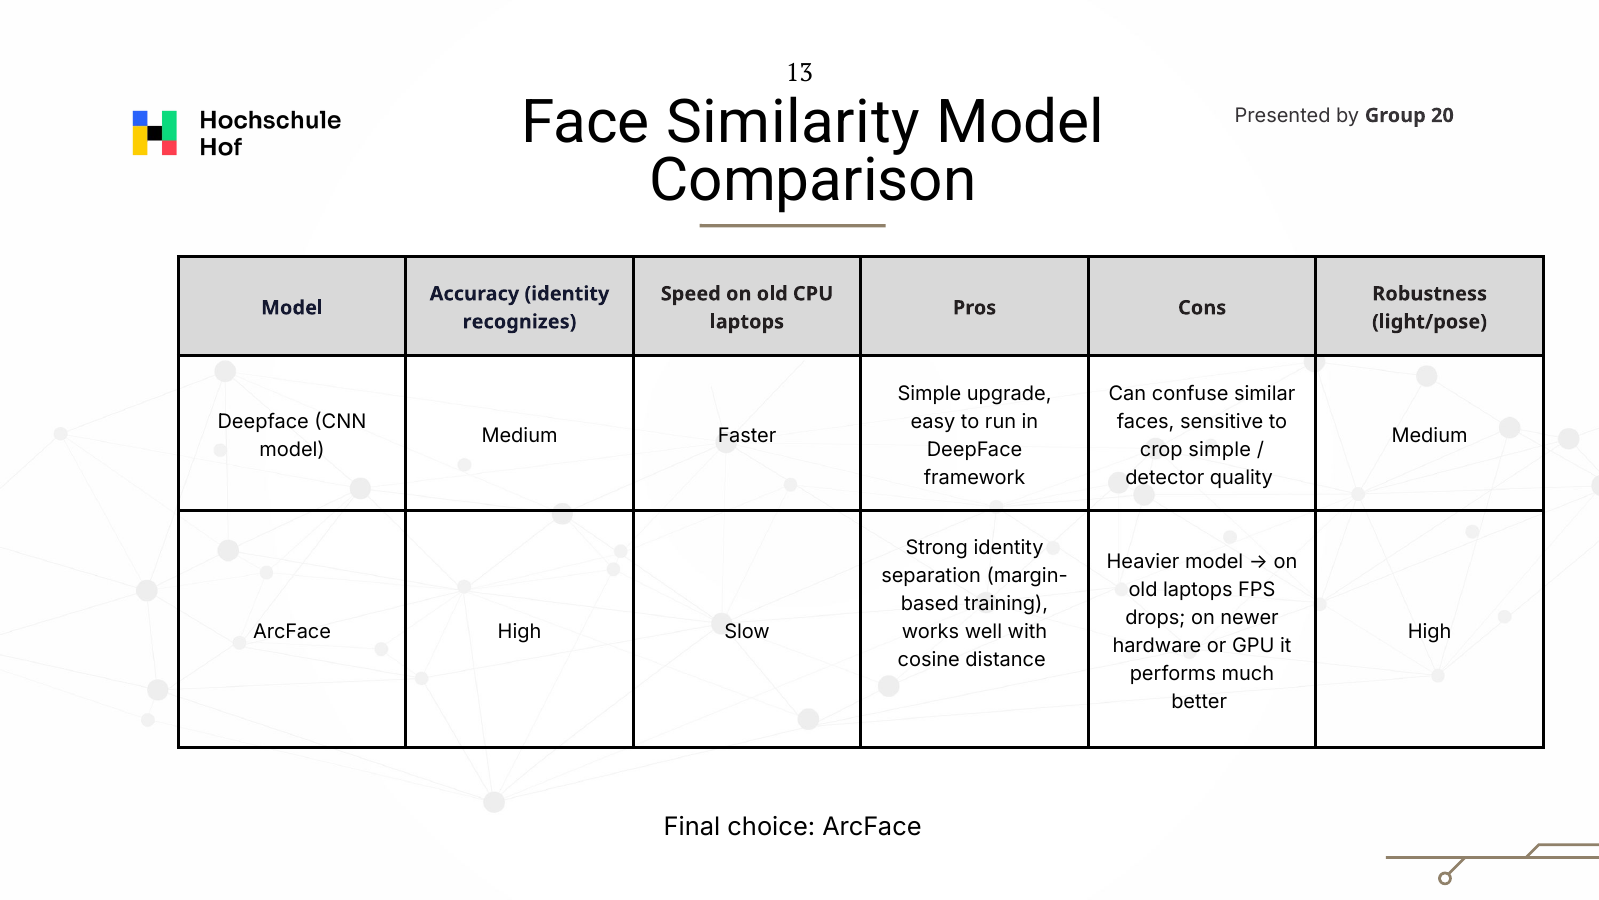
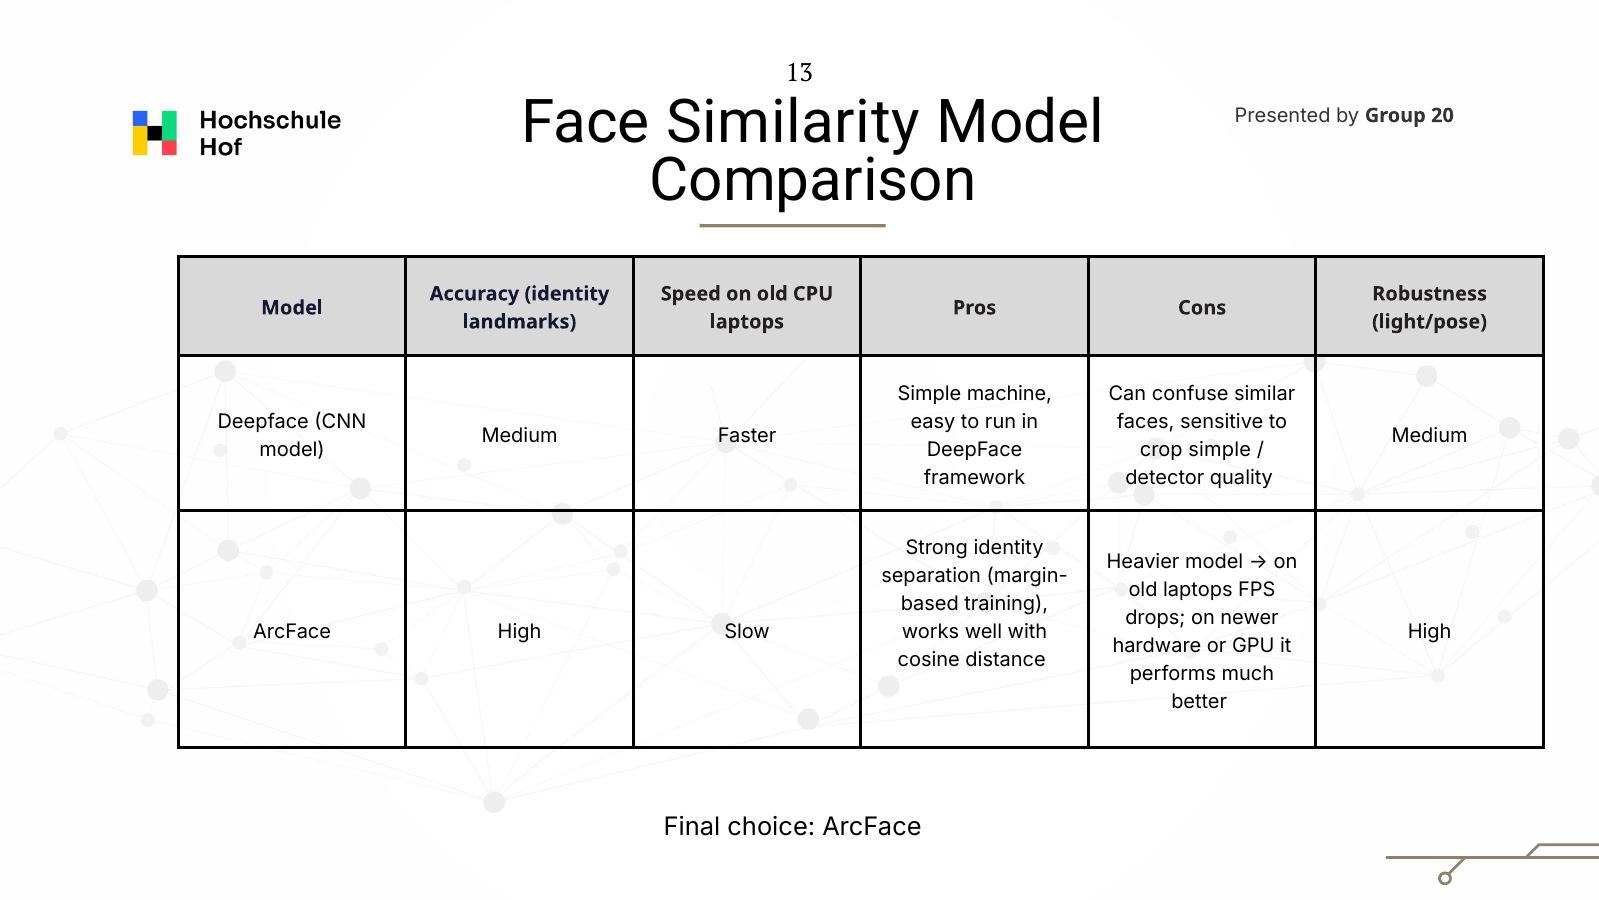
recognizes: recognizes -> landmarks (519, 322)
upgrade: upgrade -> machine (1009, 393)
